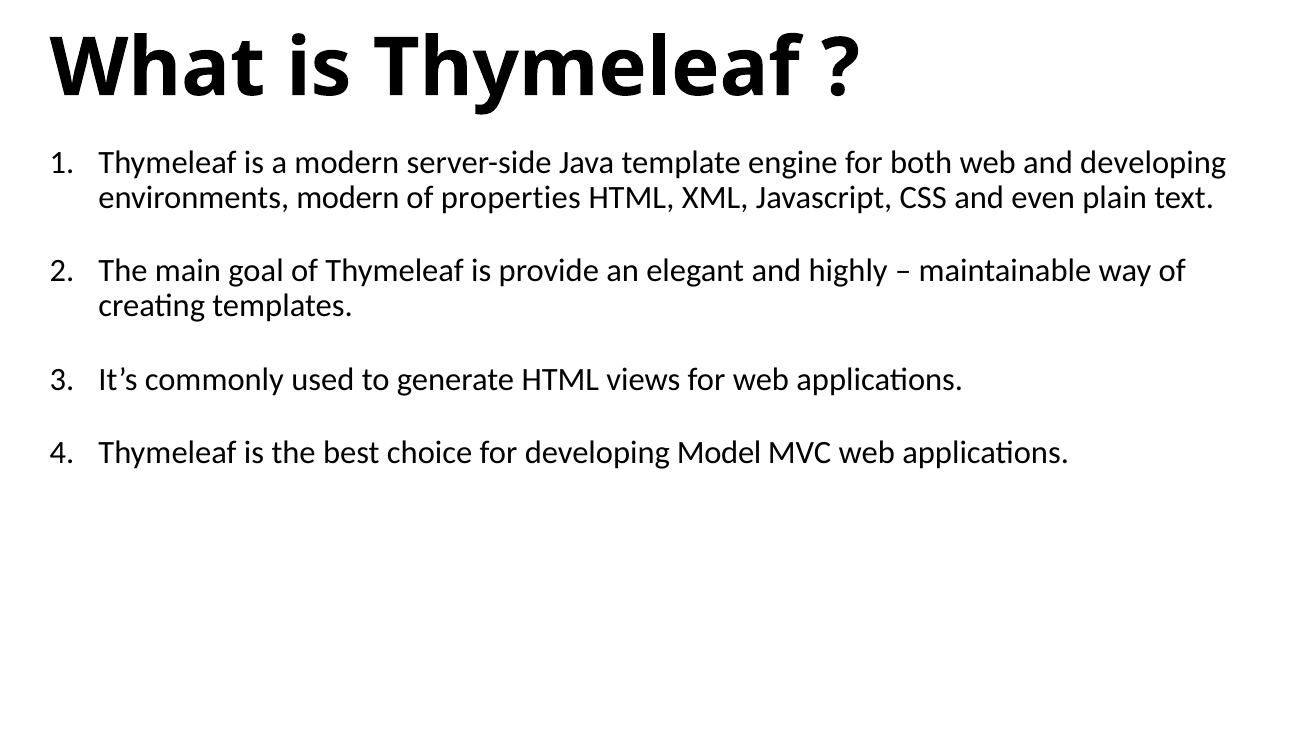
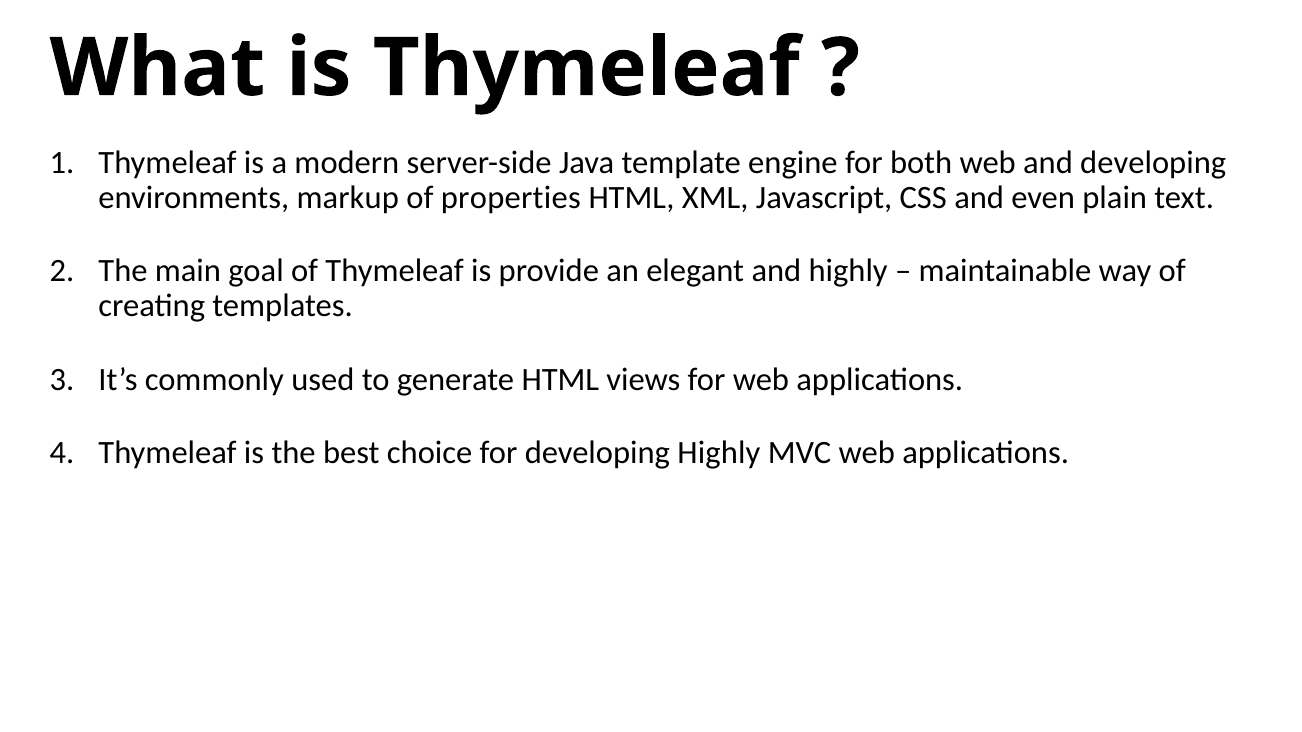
environments modern: modern -> markup (348, 198)
developing Model: Model -> Highly (719, 453)
